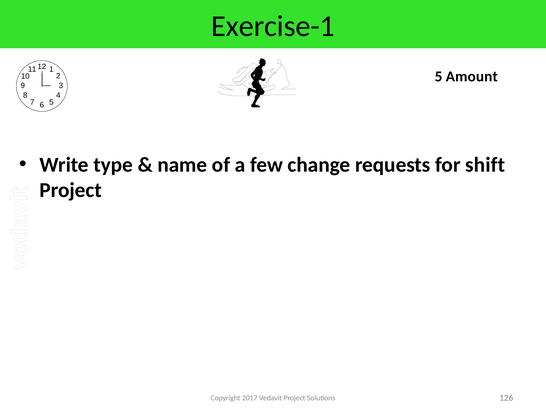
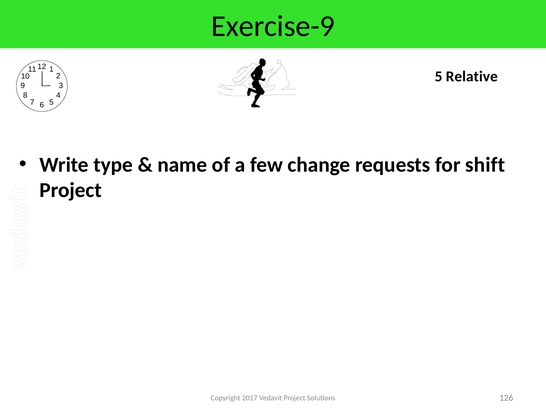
Exercise-1: Exercise-1 -> Exercise-9 (273, 26)
Amount: Amount -> Relative (472, 77)
